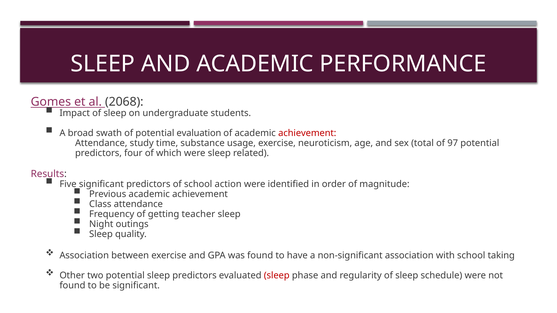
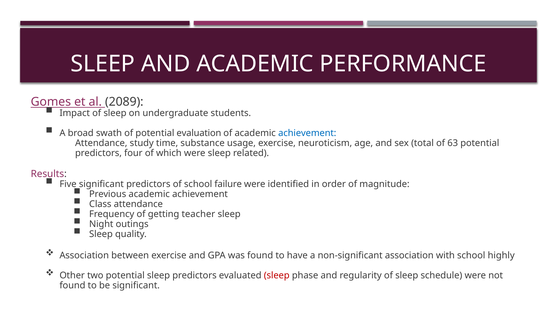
2068: 2068 -> 2089 (124, 102)
achievement colour: red -> blue (307, 133)
97: 97 -> 63 (453, 143)
action: action -> failure (228, 184)
taking: taking -> highly (501, 256)
